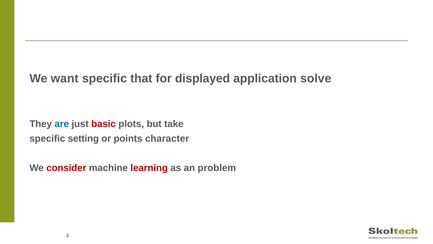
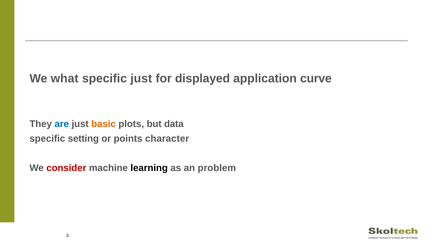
want: want -> what (65, 78)
specific that: that -> just (141, 78)
solve: solve -> curve (316, 78)
basic colour: red -> orange (104, 124)
take: take -> data (174, 124)
learning colour: red -> black (149, 168)
